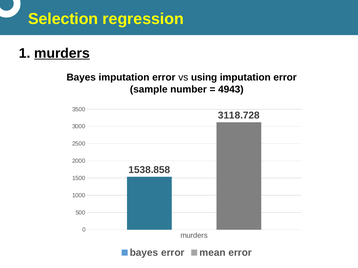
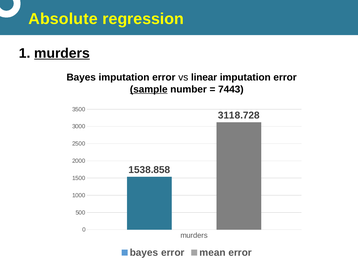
Selection: Selection -> Absolute (63, 19)
using: using -> linear (204, 77)
sample underline: none -> present (149, 89)
4943: 4943 -> 7443 (231, 89)
